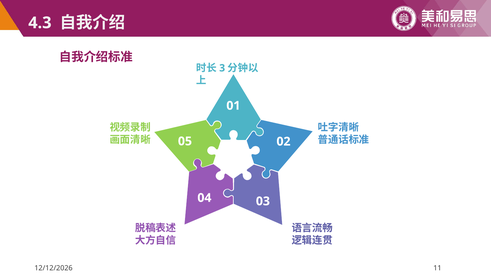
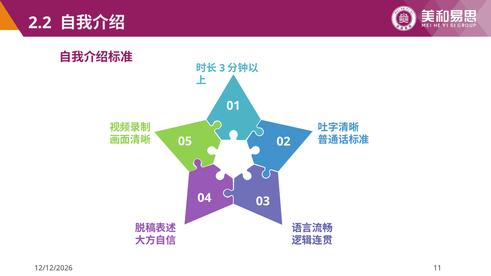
4.3: 4.3 -> 2.2 (40, 23)
